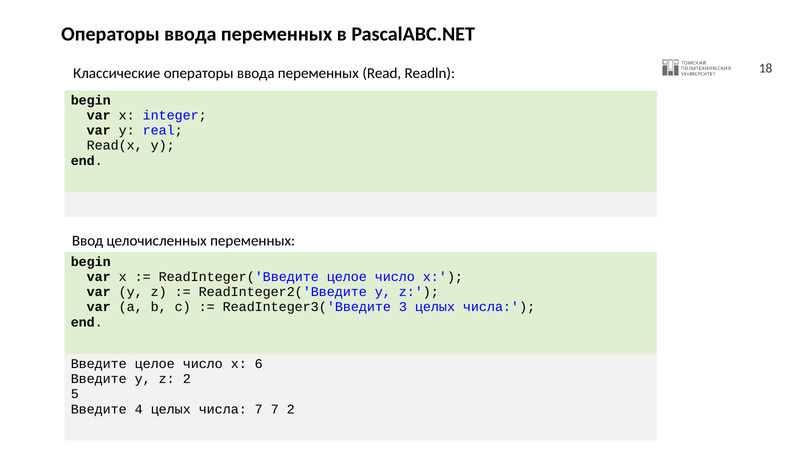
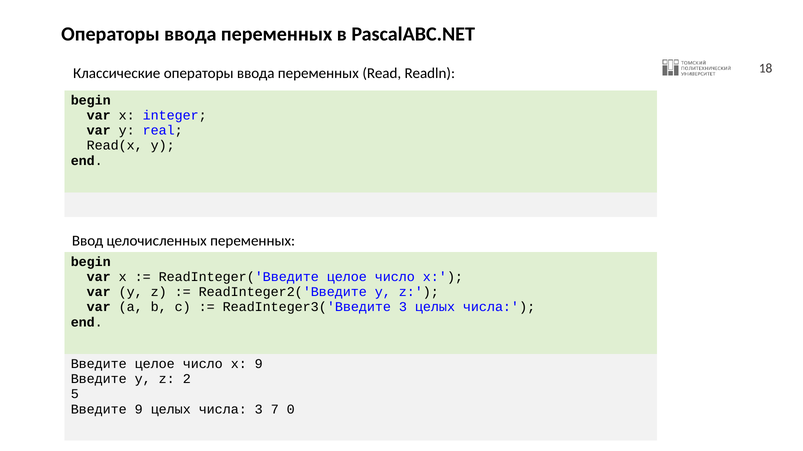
x 6: 6 -> 9 (259, 364)
Введите 4: 4 -> 9 (139, 410)
числа 7: 7 -> 3 (259, 410)
7 2: 2 -> 0 (291, 410)
